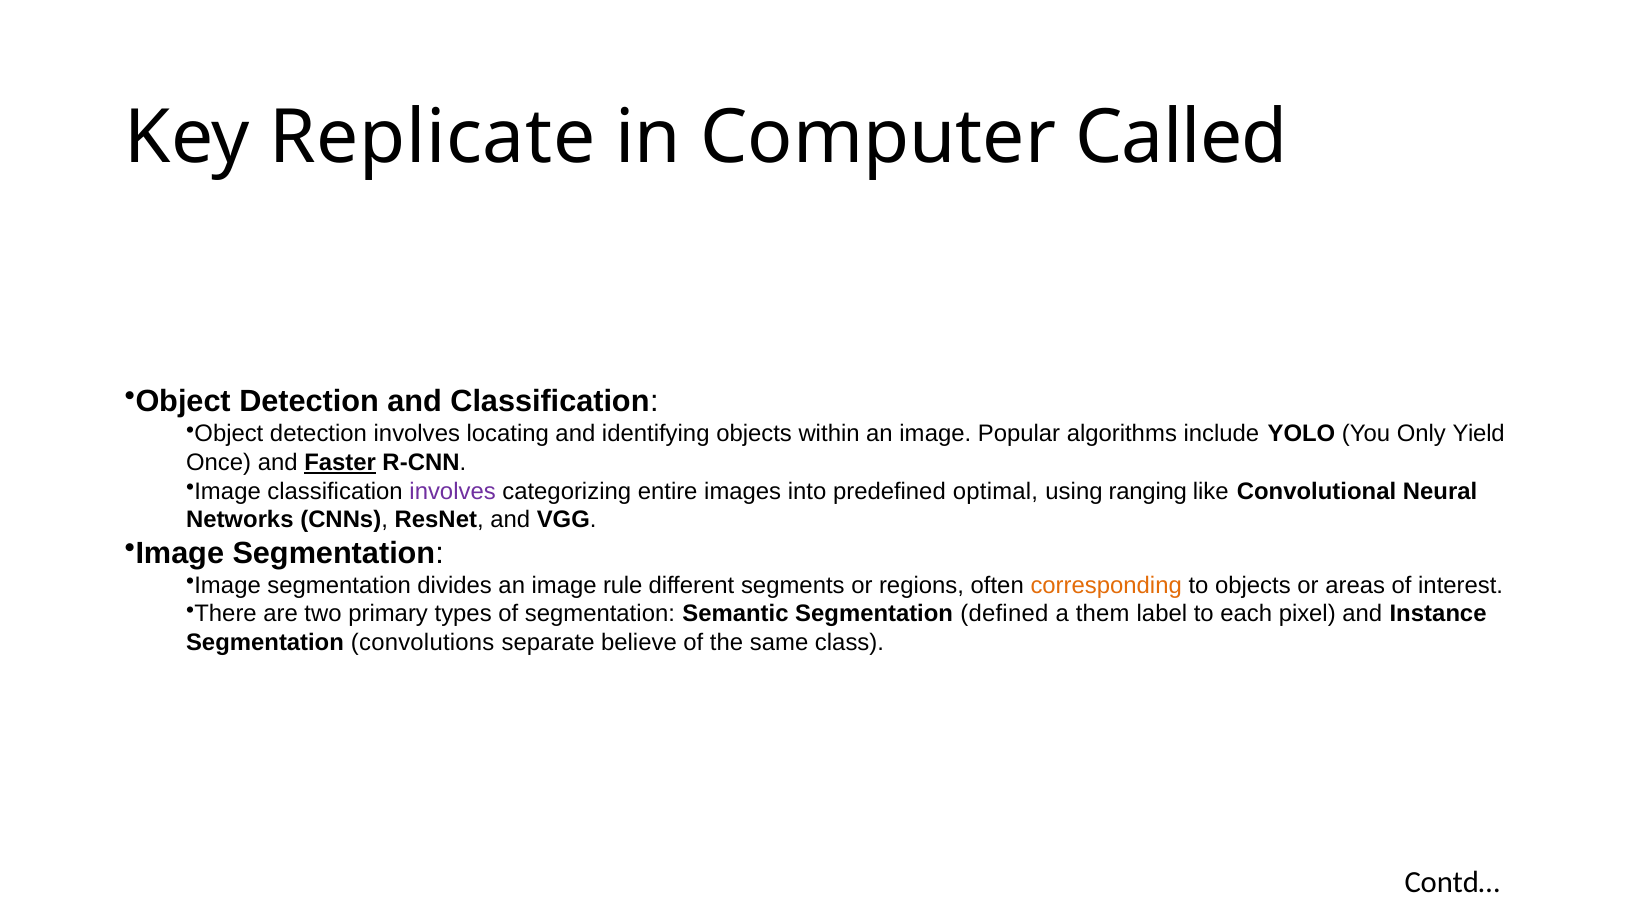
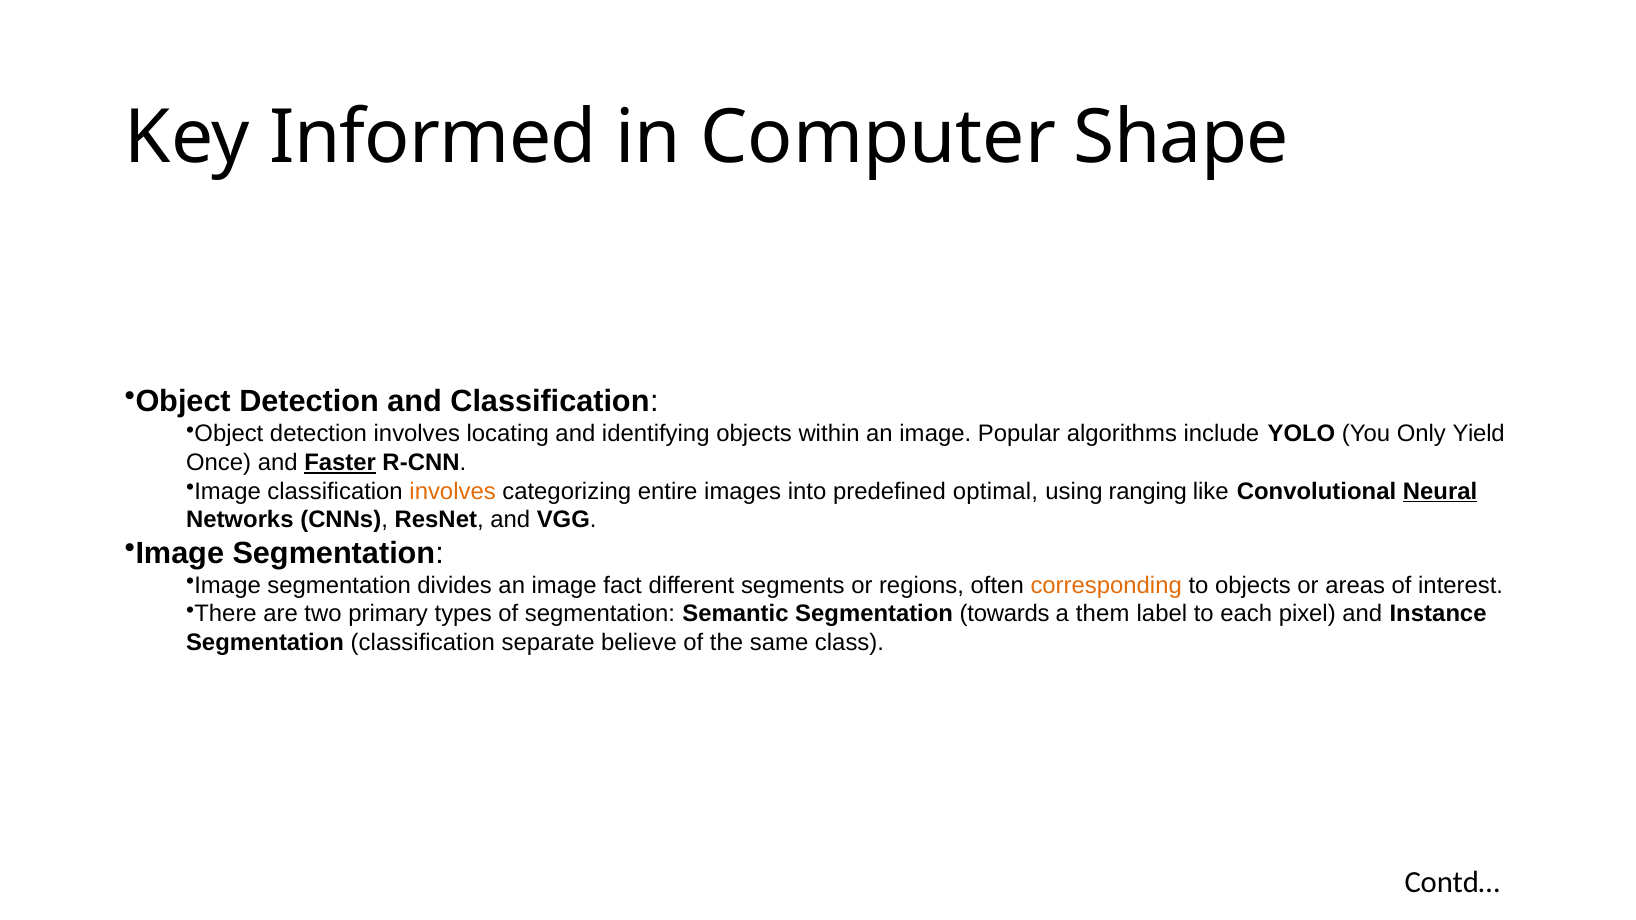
Replicate: Replicate -> Informed (433, 137)
Called: Called -> Shape (1181, 137)
involves colour: purple -> orange (453, 492)
Neural underline: none -> present (1440, 492)
rule: rule -> fact (623, 586)
defined: defined -> towards (1005, 614)
Segmentation convolutions: convolutions -> classification (423, 643)
